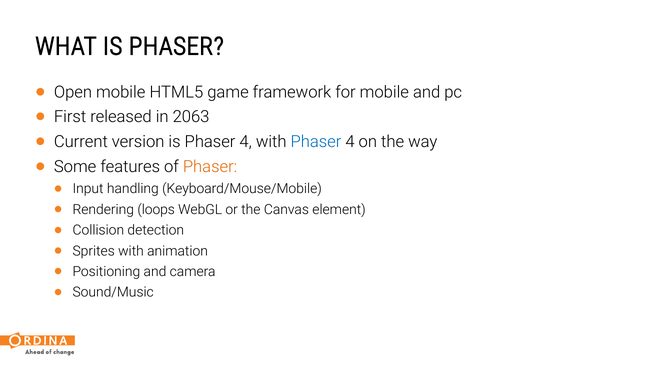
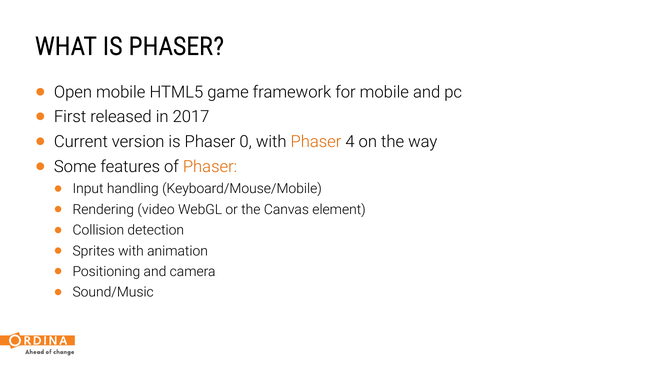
2063: 2063 -> 2017 (191, 117)
is Phaser 4: 4 -> 0 (246, 142)
Phaser colour: blue -> orange (316, 142)
loops: loops -> video (156, 210)
